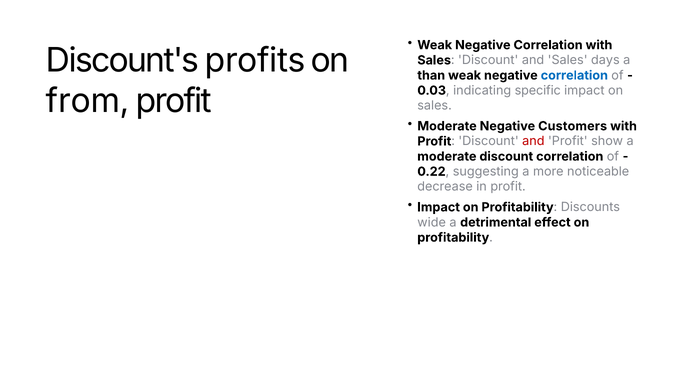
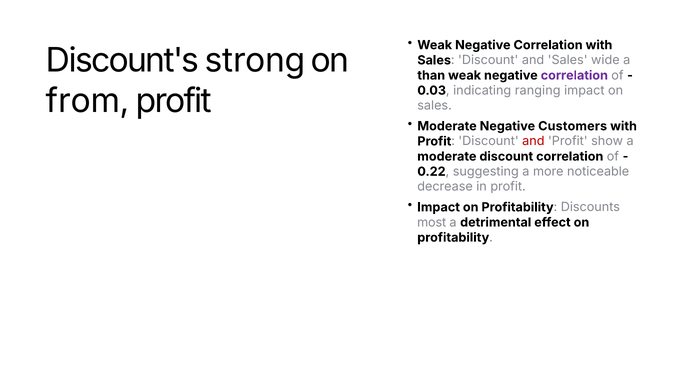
profits: profits -> strong (255, 61)
days: days -> wide (605, 60)
correlation colour: blue -> purple (574, 75)
specific: specific -> ranging (538, 91)
wide: wide -> most (432, 222)
